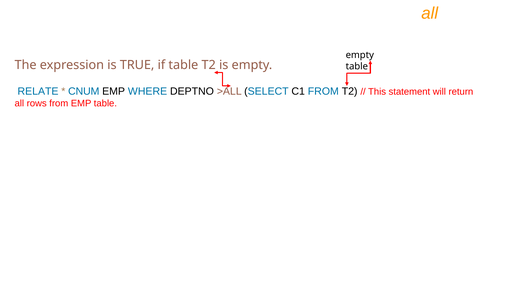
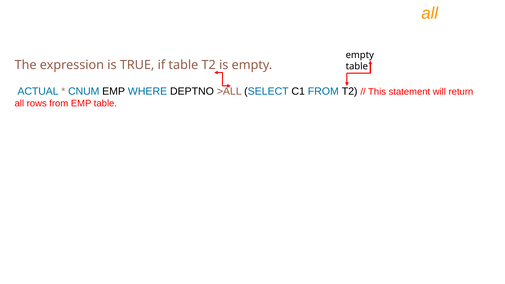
RELATE: RELATE -> ACTUAL (38, 92)
